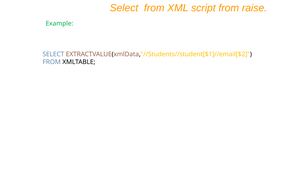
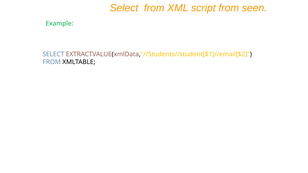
raise: raise -> seen (254, 8)
